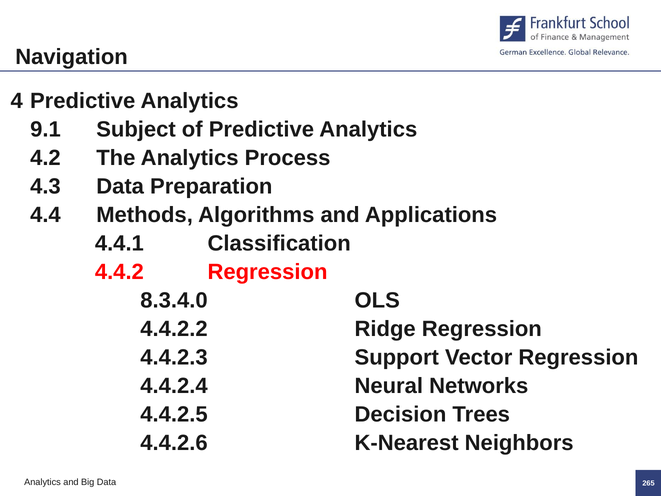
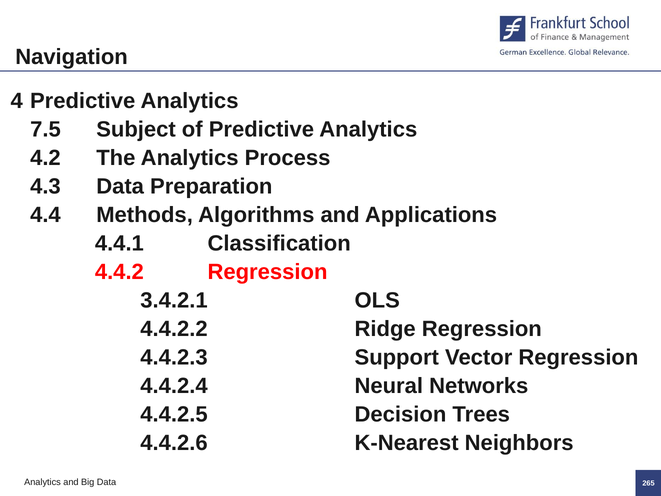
9.1: 9.1 -> 7.5 (45, 129)
8.3.4.0: 8.3.4.0 -> 3.4.2.1 (174, 300)
